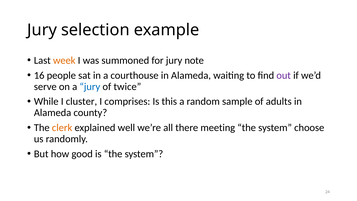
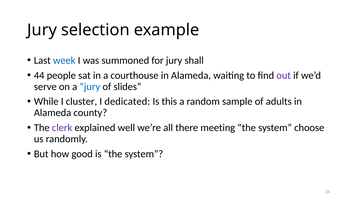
week colour: orange -> blue (64, 60)
note: note -> shall (194, 60)
16: 16 -> 44 (39, 75)
twice: twice -> slides (127, 87)
comprises: comprises -> dedicated (127, 101)
clerk colour: orange -> purple (62, 128)
